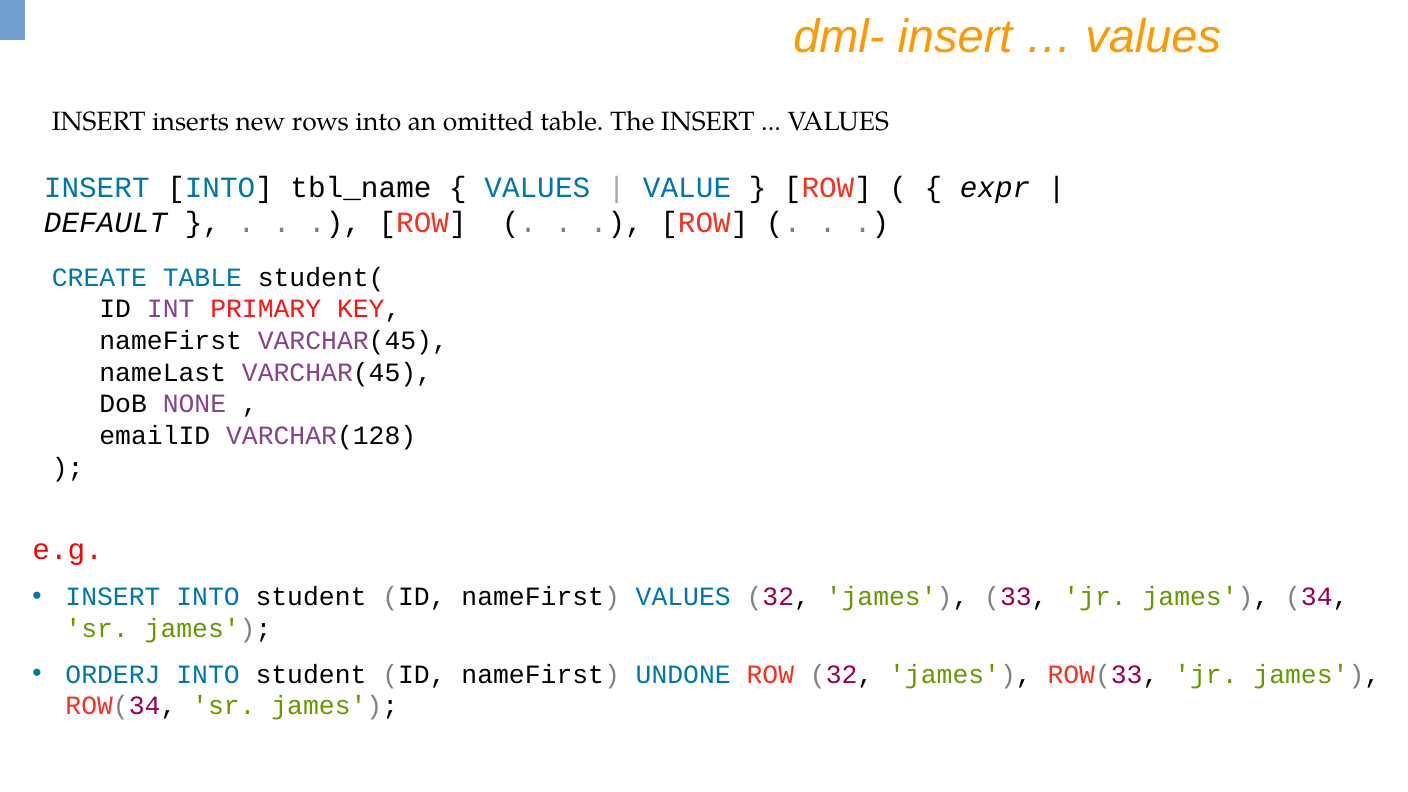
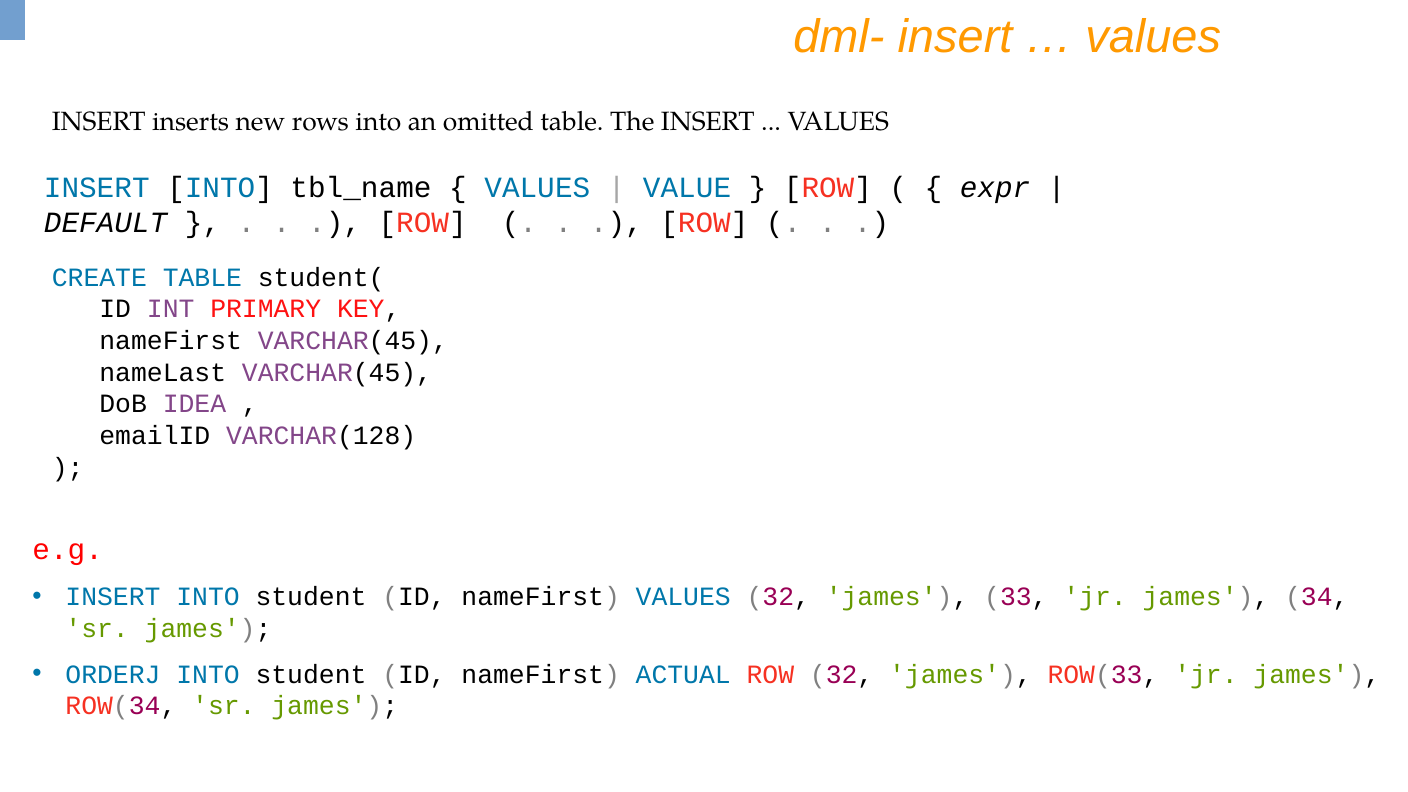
NONE: NONE -> IDEA (194, 404)
UNDONE: UNDONE -> ACTUAL (683, 675)
